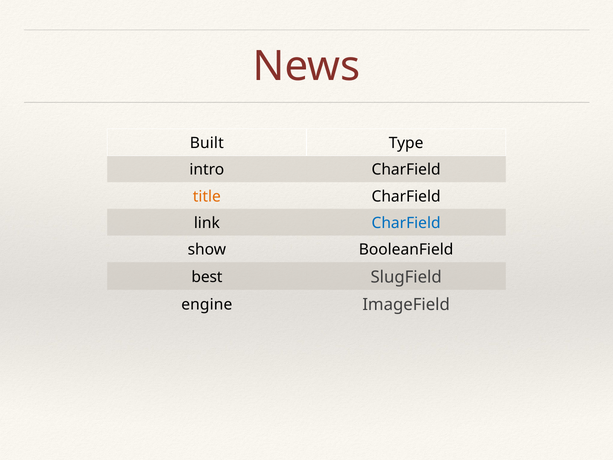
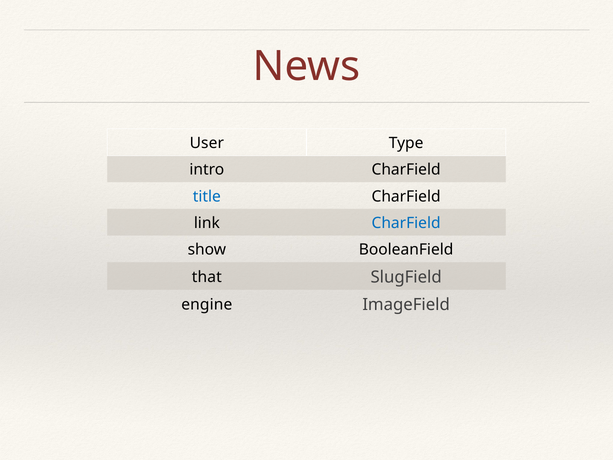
Built: Built -> User (207, 143)
title colour: orange -> blue (207, 196)
best: best -> that (207, 277)
